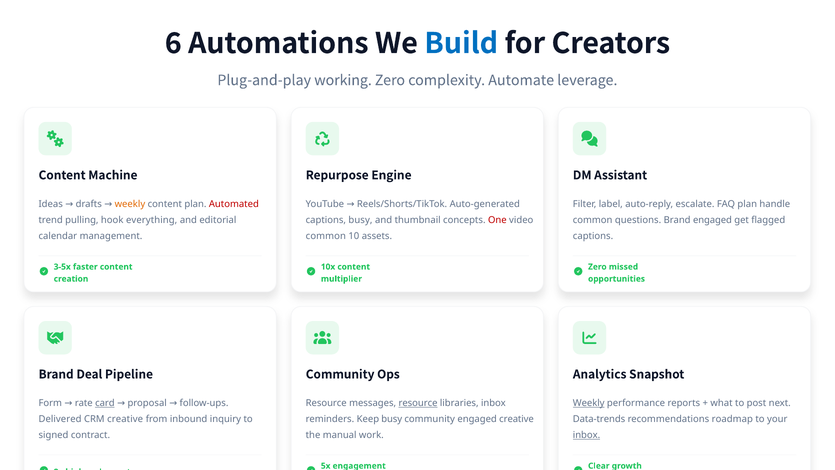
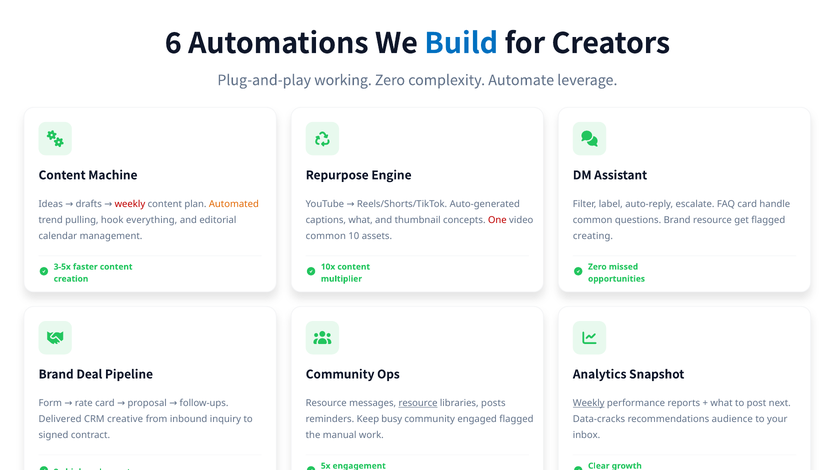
weekly colour: orange -> red (130, 204)
Automated colour: red -> orange (234, 204)
FAQ plan: plan -> card (747, 204)
captions busy: busy -> what (361, 220)
Brand engaged: engaged -> resource (712, 220)
captions: captions -> creating (593, 236)
card underline: present -> none (105, 403)
libraries inbox: inbox -> posts (493, 403)
engaged creative: creative -> flagged (516, 419)
Data-trends: Data-trends -> Data-cracks (599, 419)
recommendations roadmap: roadmap -> audience (732, 419)
inbox underline: present -> none (587, 435)
